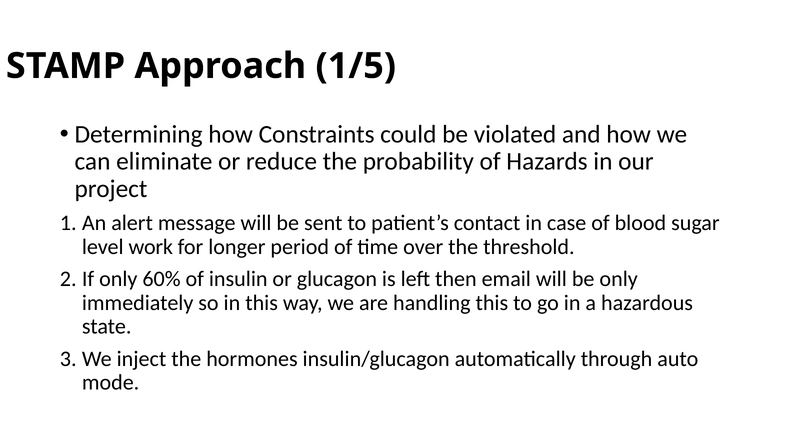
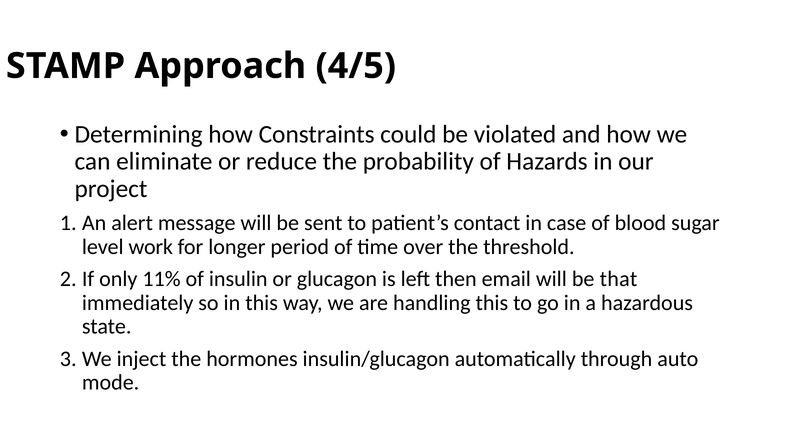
1/5: 1/5 -> 4/5 (356, 66)
60%: 60% -> 11% (162, 279)
be only: only -> that (619, 279)
